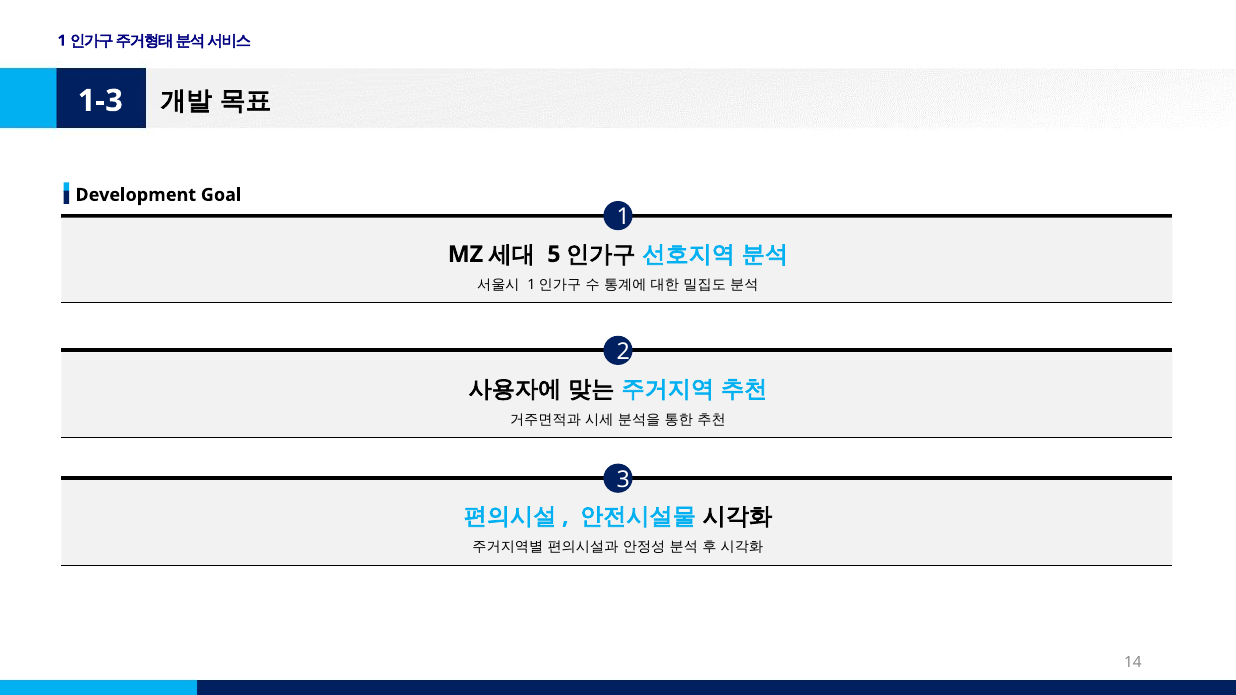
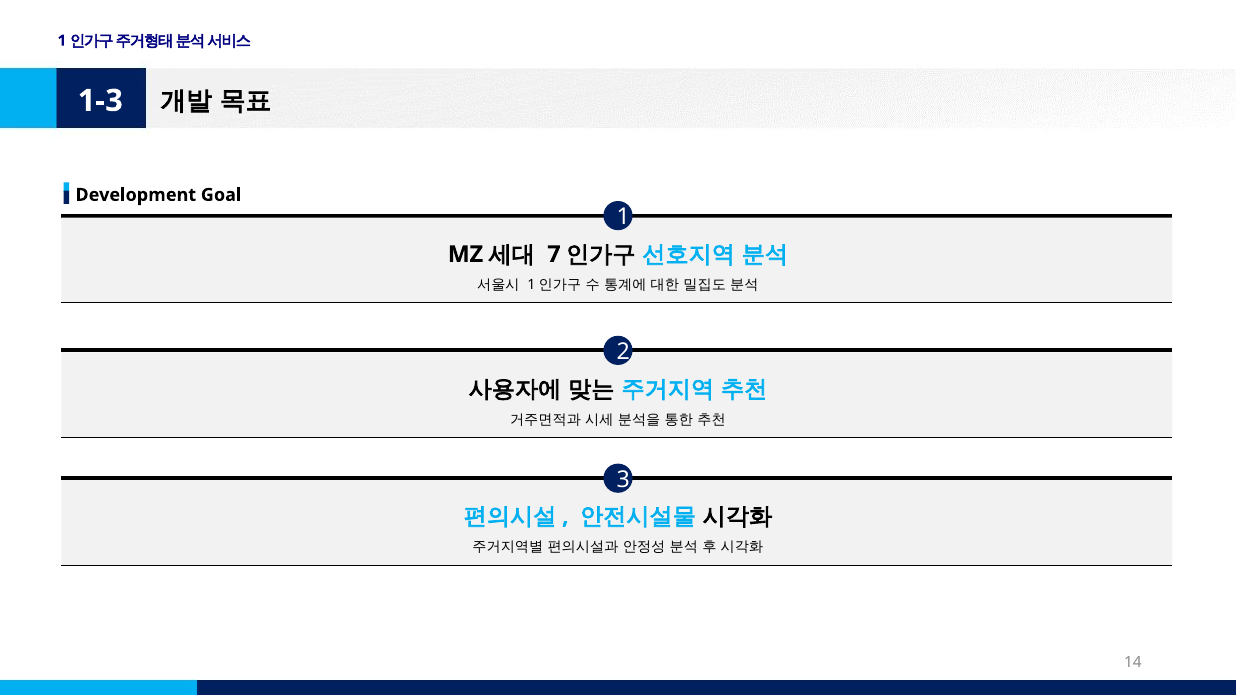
5: 5 -> 7 (554, 254)
